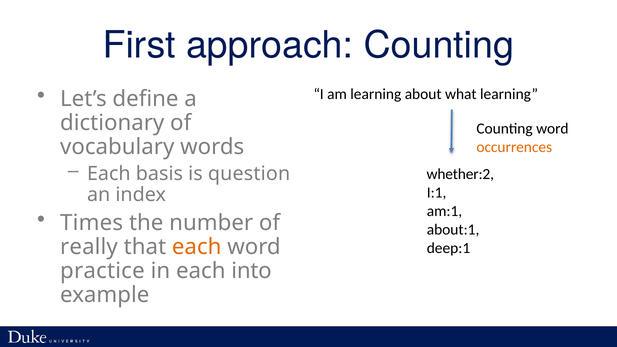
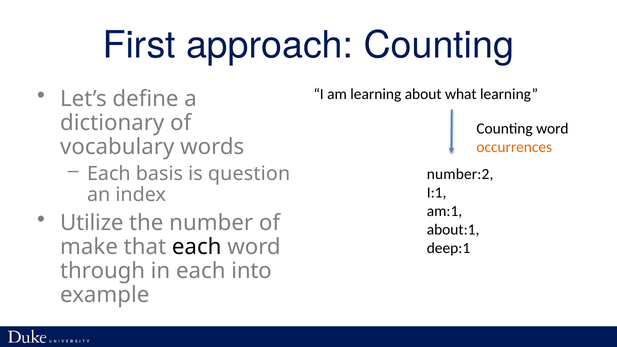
whether:2: whether:2 -> number:2 (460, 174)
Times: Times -> Utilize (92, 223)
really: really -> make (89, 247)
each colour: orange -> black (197, 247)
practice: practice -> through (103, 271)
